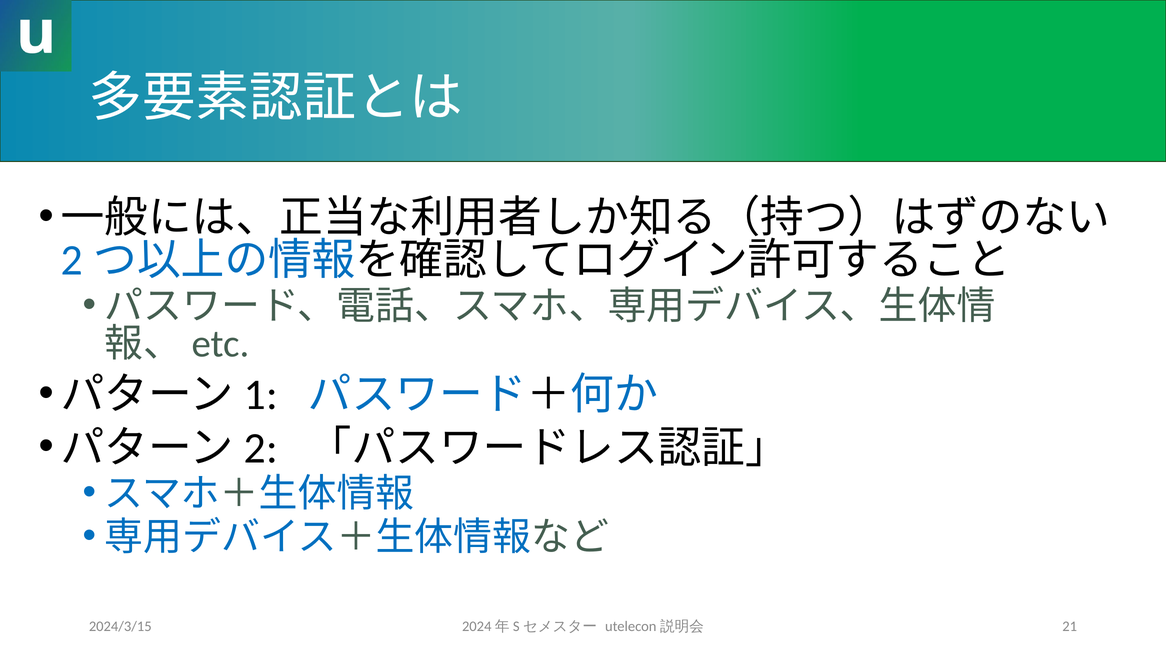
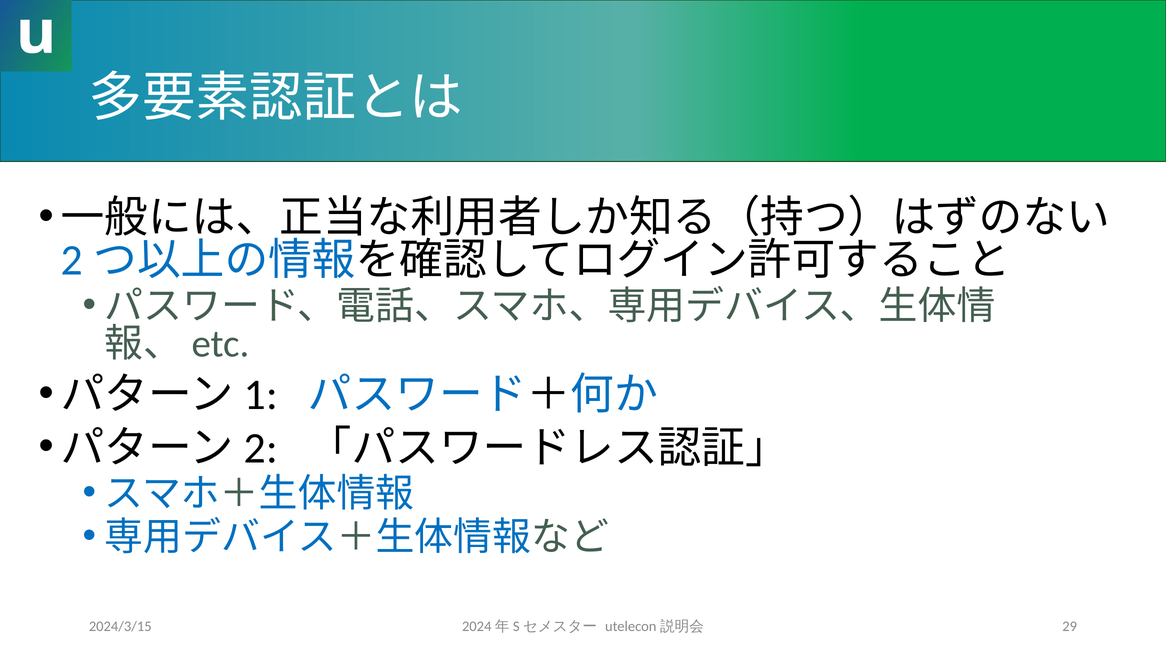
21: 21 -> 29 (1070, 626)
